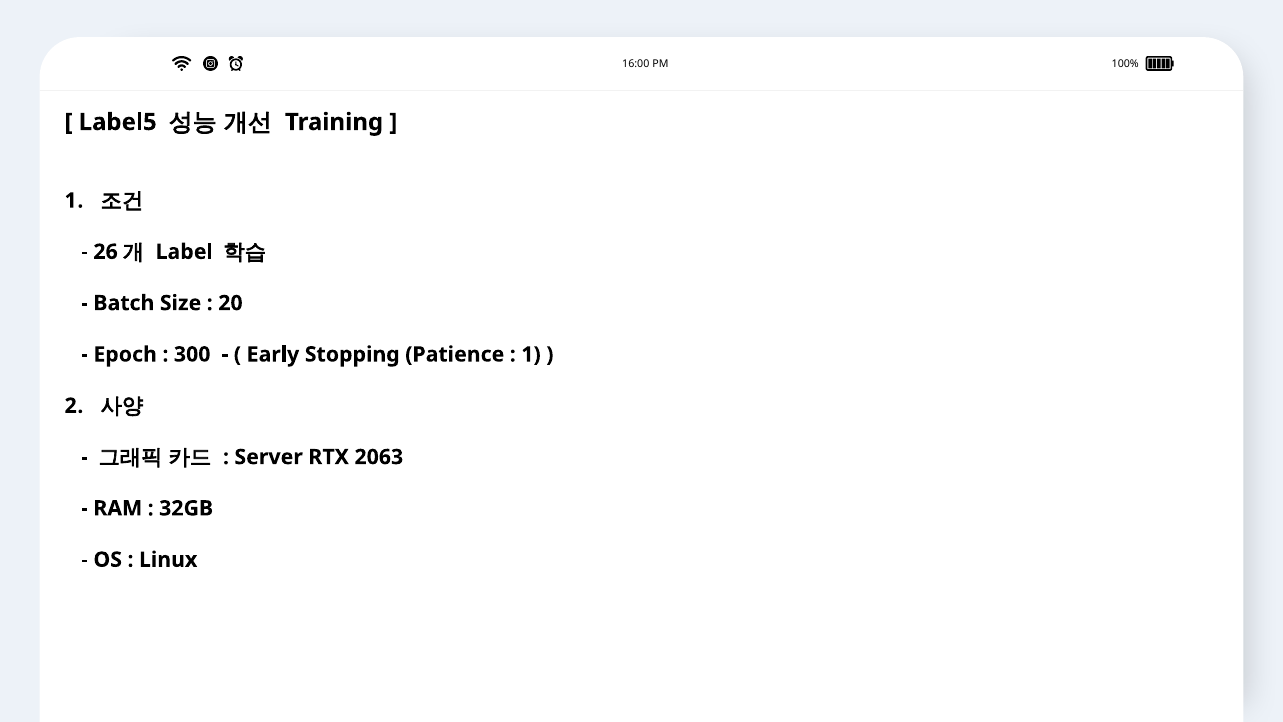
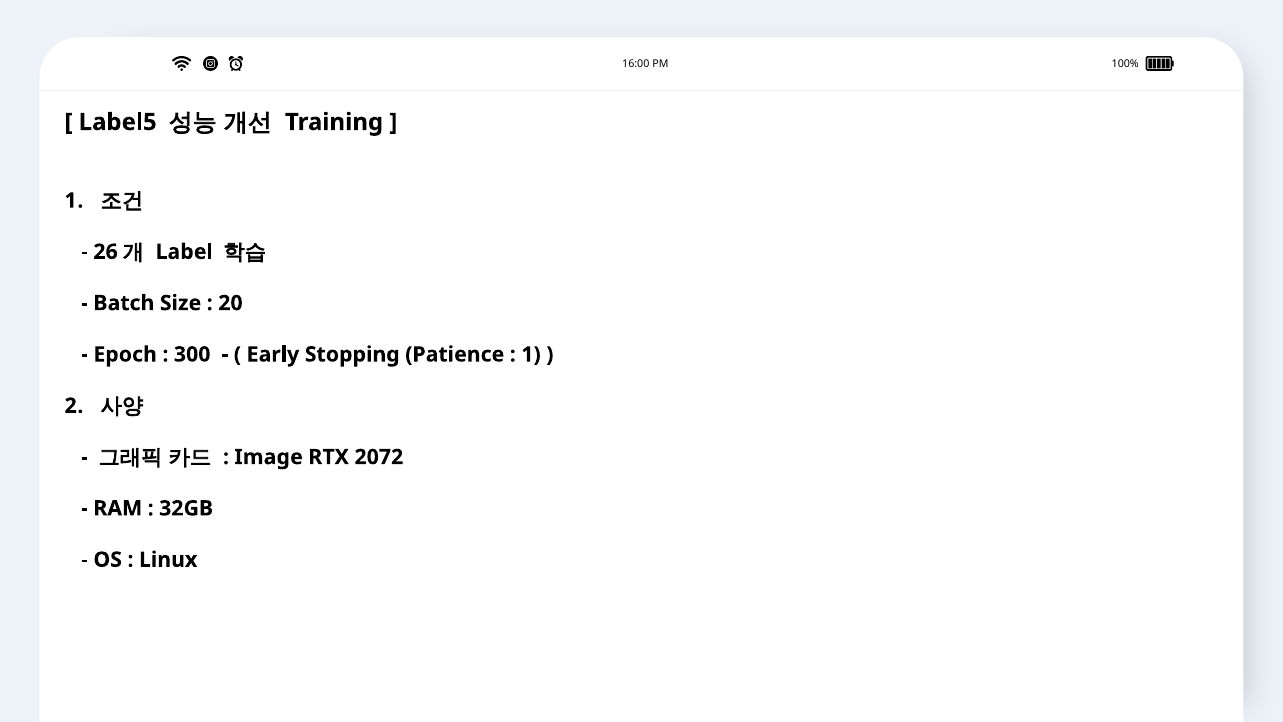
Server: Server -> Image (269, 457)
2063: 2063 -> 2072 (379, 457)
